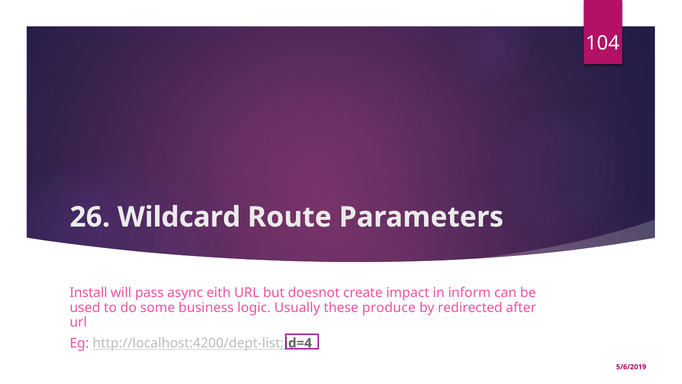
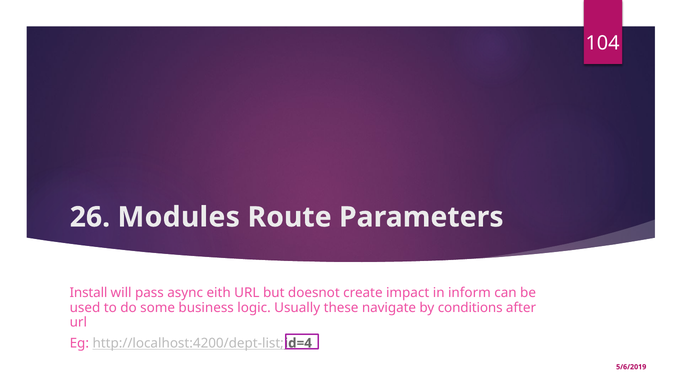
Wildcard: Wildcard -> Modules (179, 217)
produce: produce -> navigate (389, 307)
redirected: redirected -> conditions (470, 307)
